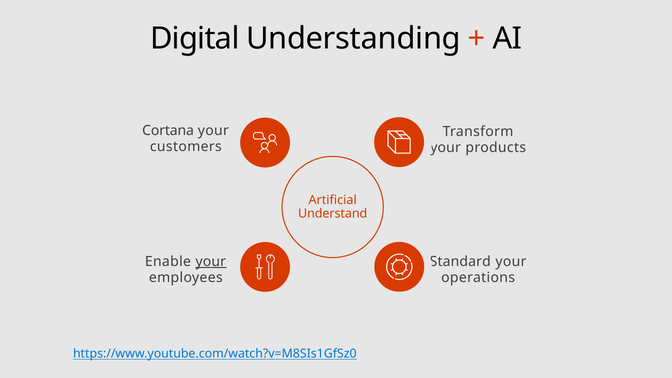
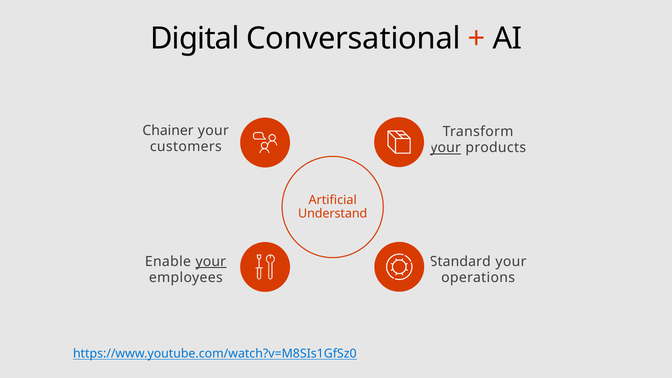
Understanding: Understanding -> Conversational (353, 38)
Cortana: Cortana -> Chainer (168, 130)
your underline: none -> present (446, 148)
